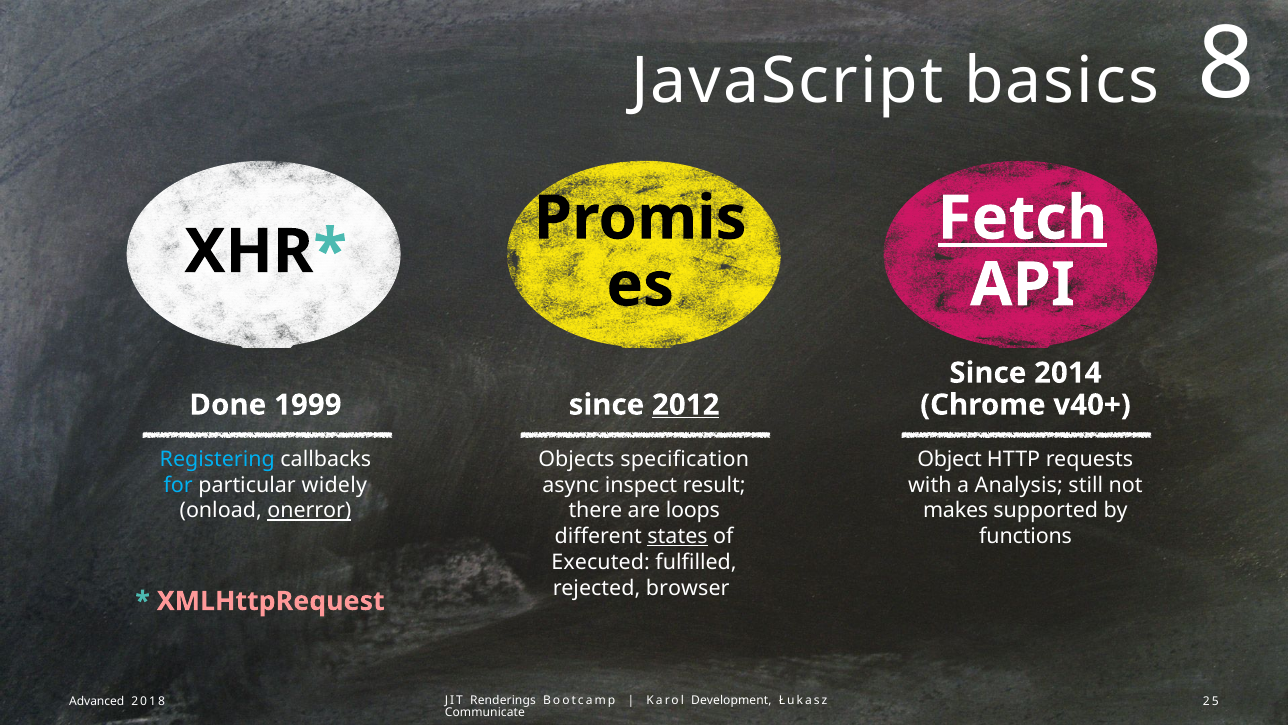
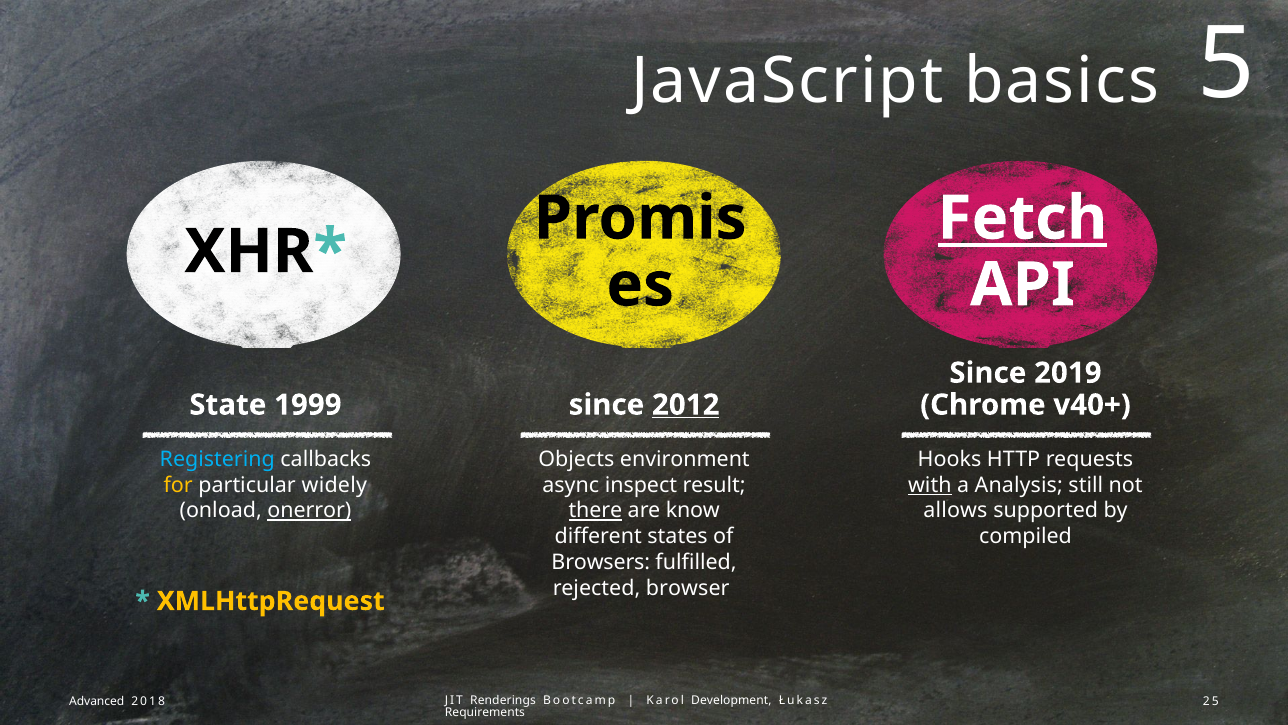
8: 8 -> 5 (1227, 65)
2014: 2014 -> 2019 (1068, 373)
Done: Done -> State (228, 405)
specification: specification -> environment (685, 459)
Object: Object -> Hooks (950, 459)
for colour: light blue -> yellow (178, 485)
with underline: none -> present (930, 485)
there underline: none -> present (595, 510)
loops: loops -> know (693, 510)
makes: makes -> allows (955, 510)
states underline: present -> none (678, 536)
functions: functions -> compiled (1026, 536)
Executed: Executed -> Browsers (601, 562)
XMLHttpRequest colour: pink -> yellow (271, 601)
Communicate: Communicate -> Requirements (485, 712)
